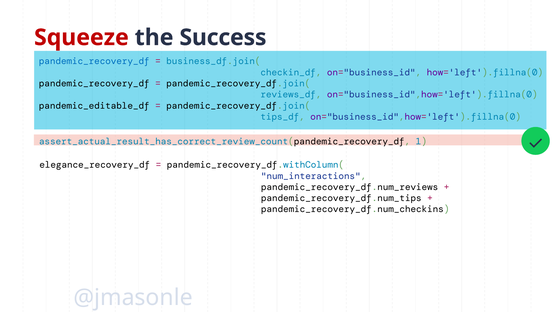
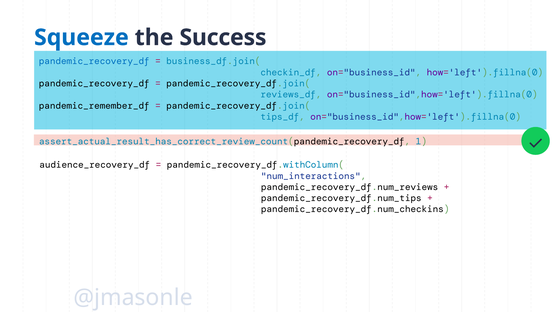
Squeeze colour: red -> blue (81, 37)
pandemic_editable_df: pandemic_editable_df -> pandemic_remember_df (94, 106)
elegance_recovery_df: elegance_recovery_df -> audience_recovery_df (95, 165)
